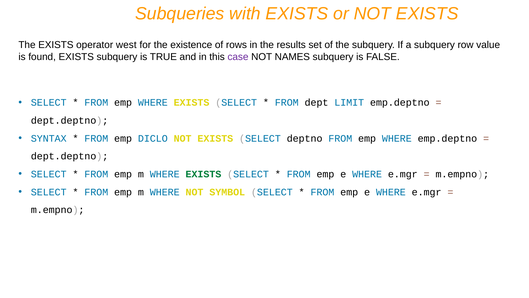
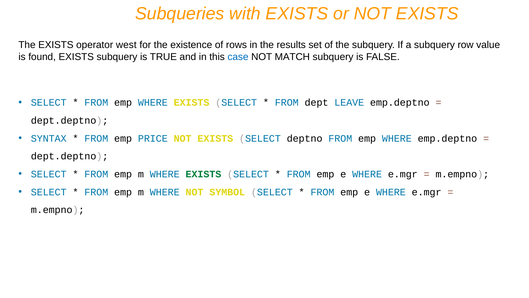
case colour: purple -> blue (238, 57)
NAMES: NAMES -> MATCH (292, 57)
LIMIT: LIMIT -> LEAVE (349, 103)
DICLO: DICLO -> PRICE (153, 138)
